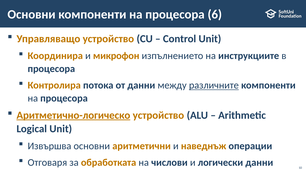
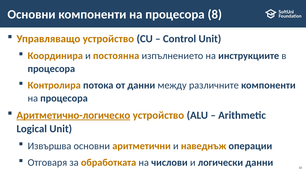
6: 6 -> 8 (215, 14)
микрофон: микрофон -> постоянна (116, 56)
различните underline: present -> none (214, 85)
